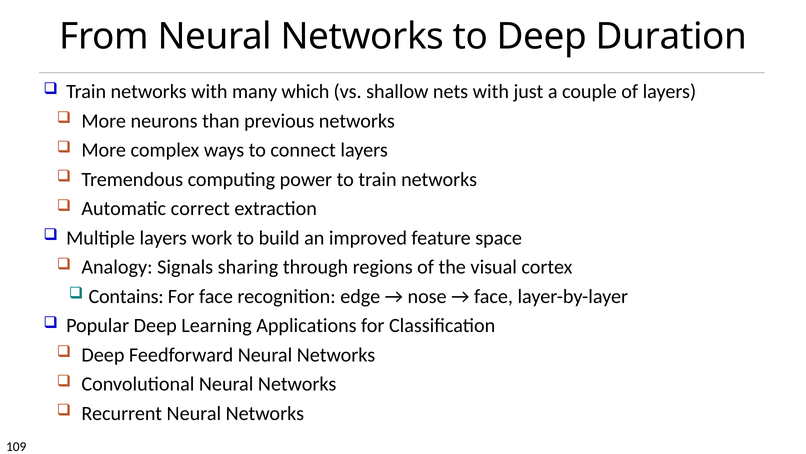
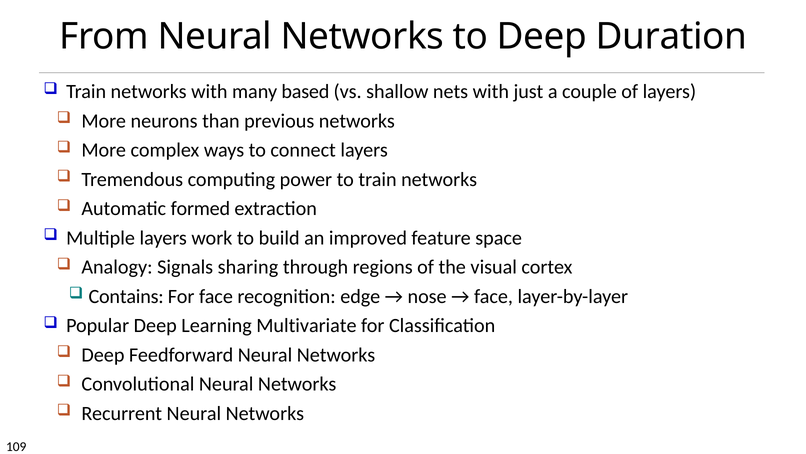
which: which -> based (305, 91)
correct: correct -> formed (200, 208)
Applications: Applications -> Multivariate (306, 325)
